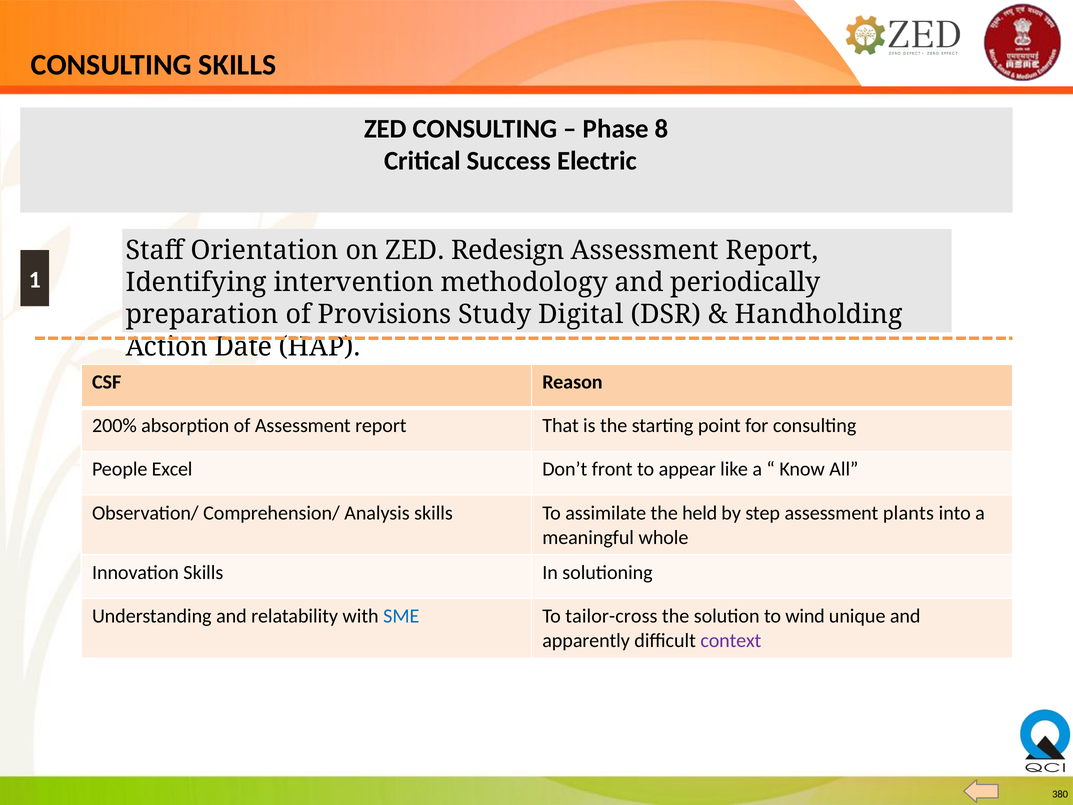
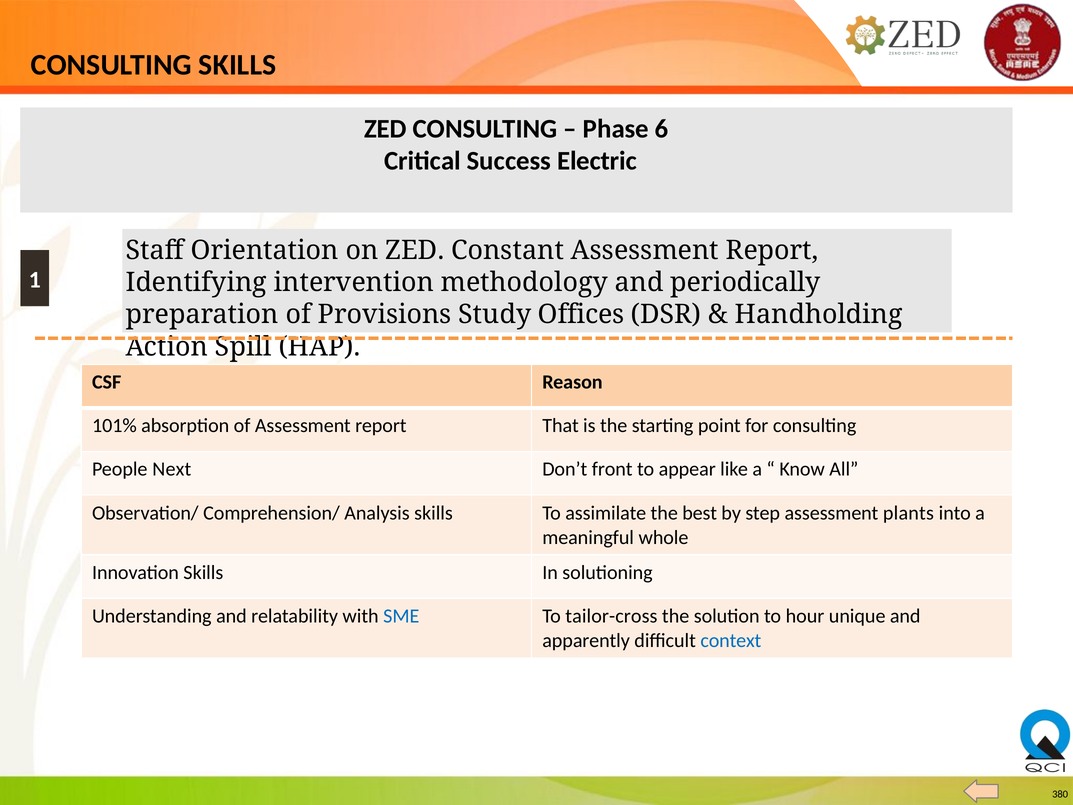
8: 8 -> 6 (662, 129)
Redesign: Redesign -> Constant (508, 250)
Digital: Digital -> Offices (581, 314)
Date: Date -> Spill (243, 347)
200%: 200% -> 101% (114, 426)
Excel: Excel -> Next (172, 469)
held: held -> best (700, 513)
wind: wind -> hour (805, 616)
context colour: purple -> blue (731, 641)
